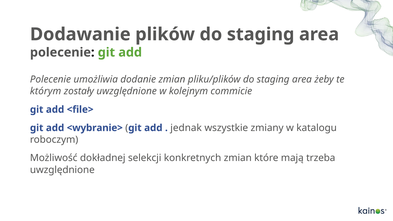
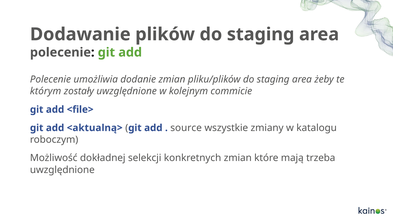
<wybranie>: <wybranie> -> <aktualną> (95, 128)
jednak: jednak -> source (186, 128)
